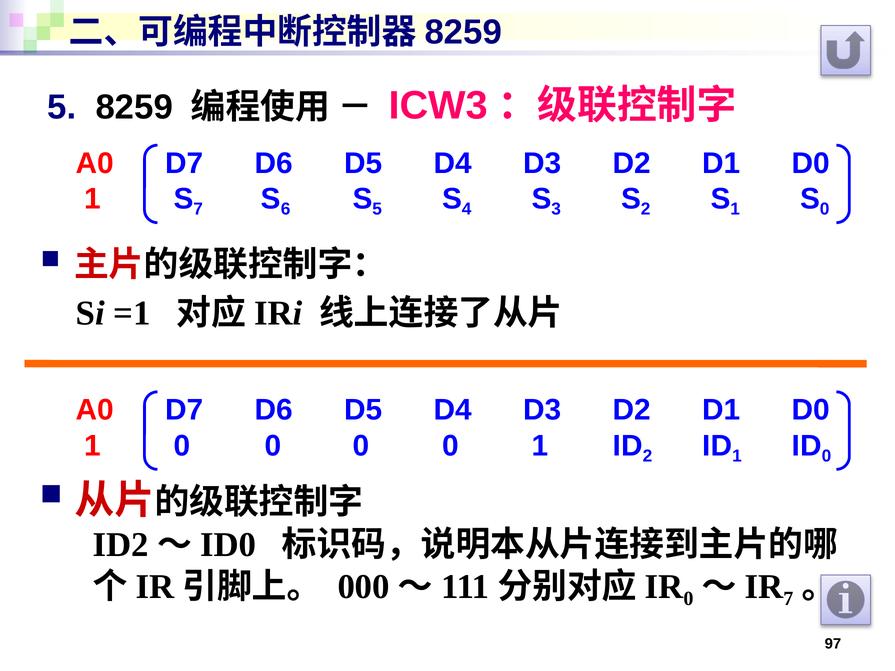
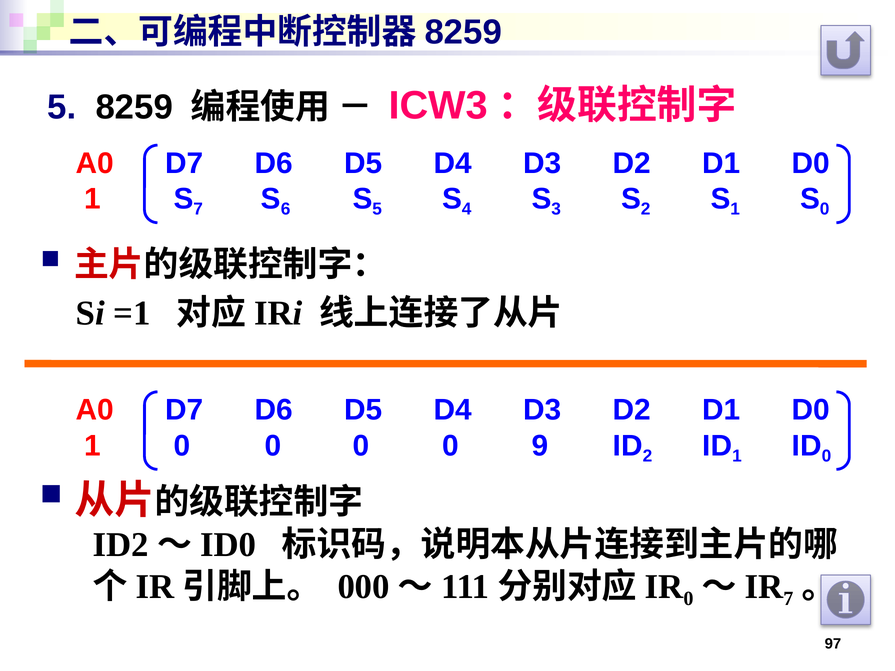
0 1: 1 -> 9 (540, 446)
